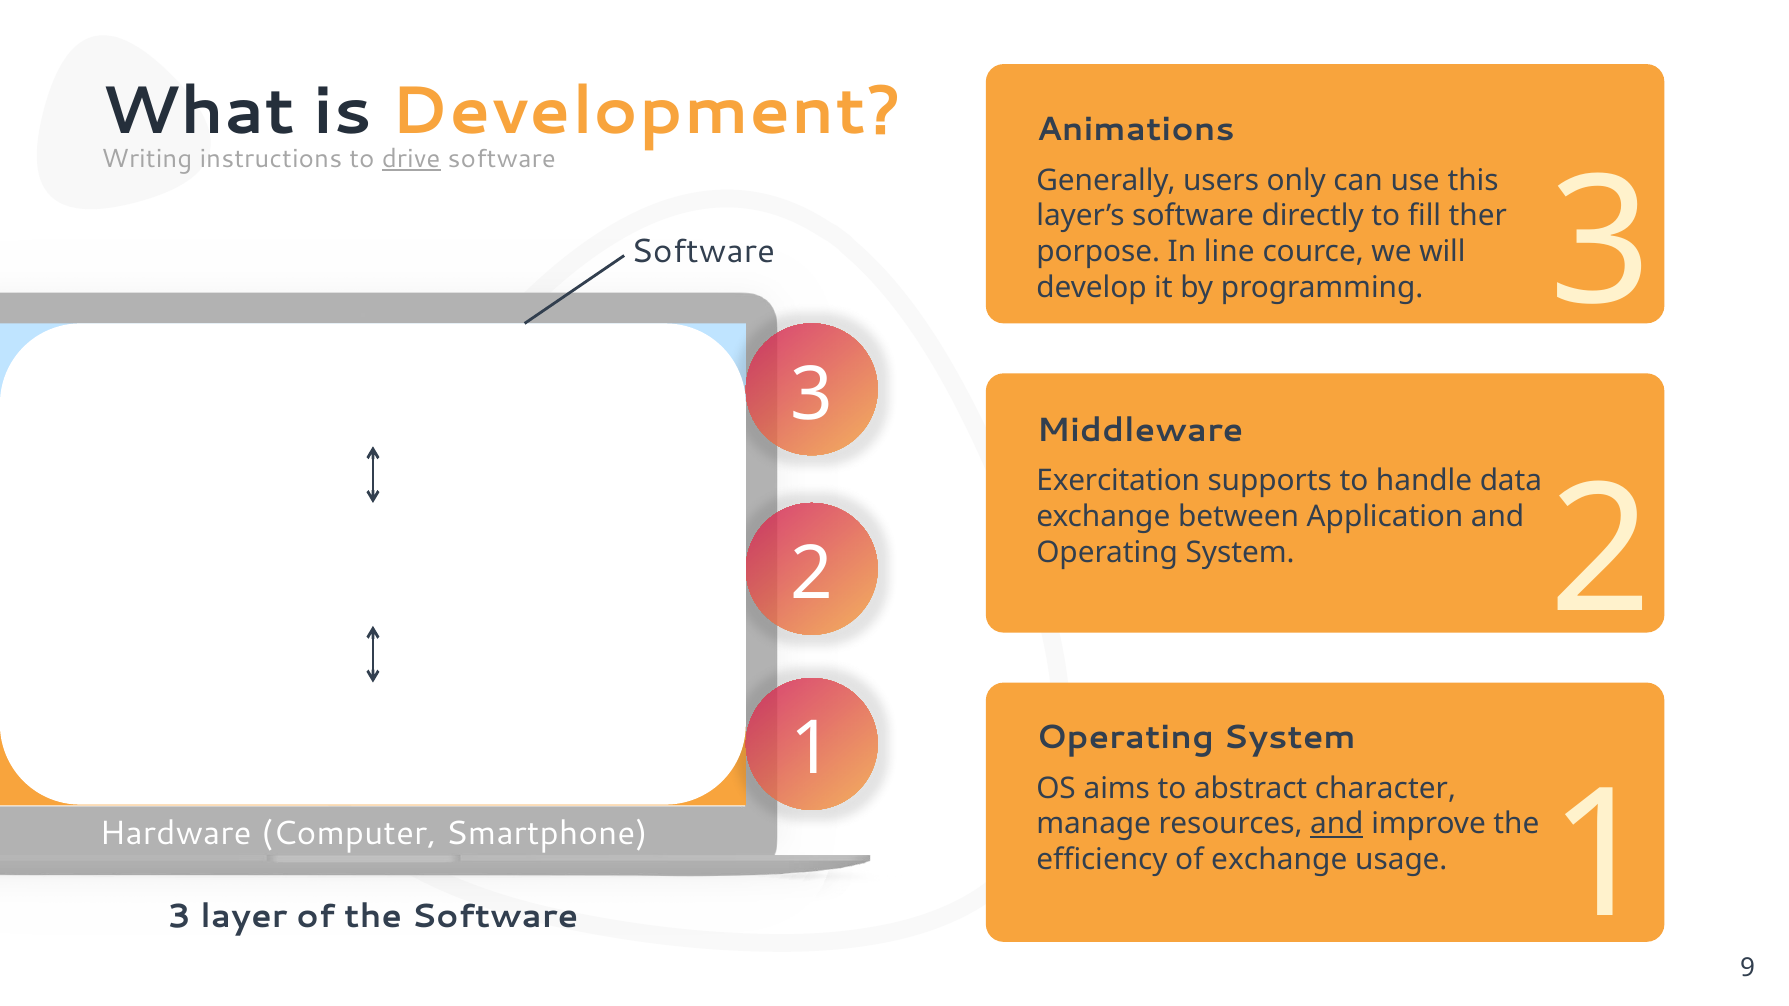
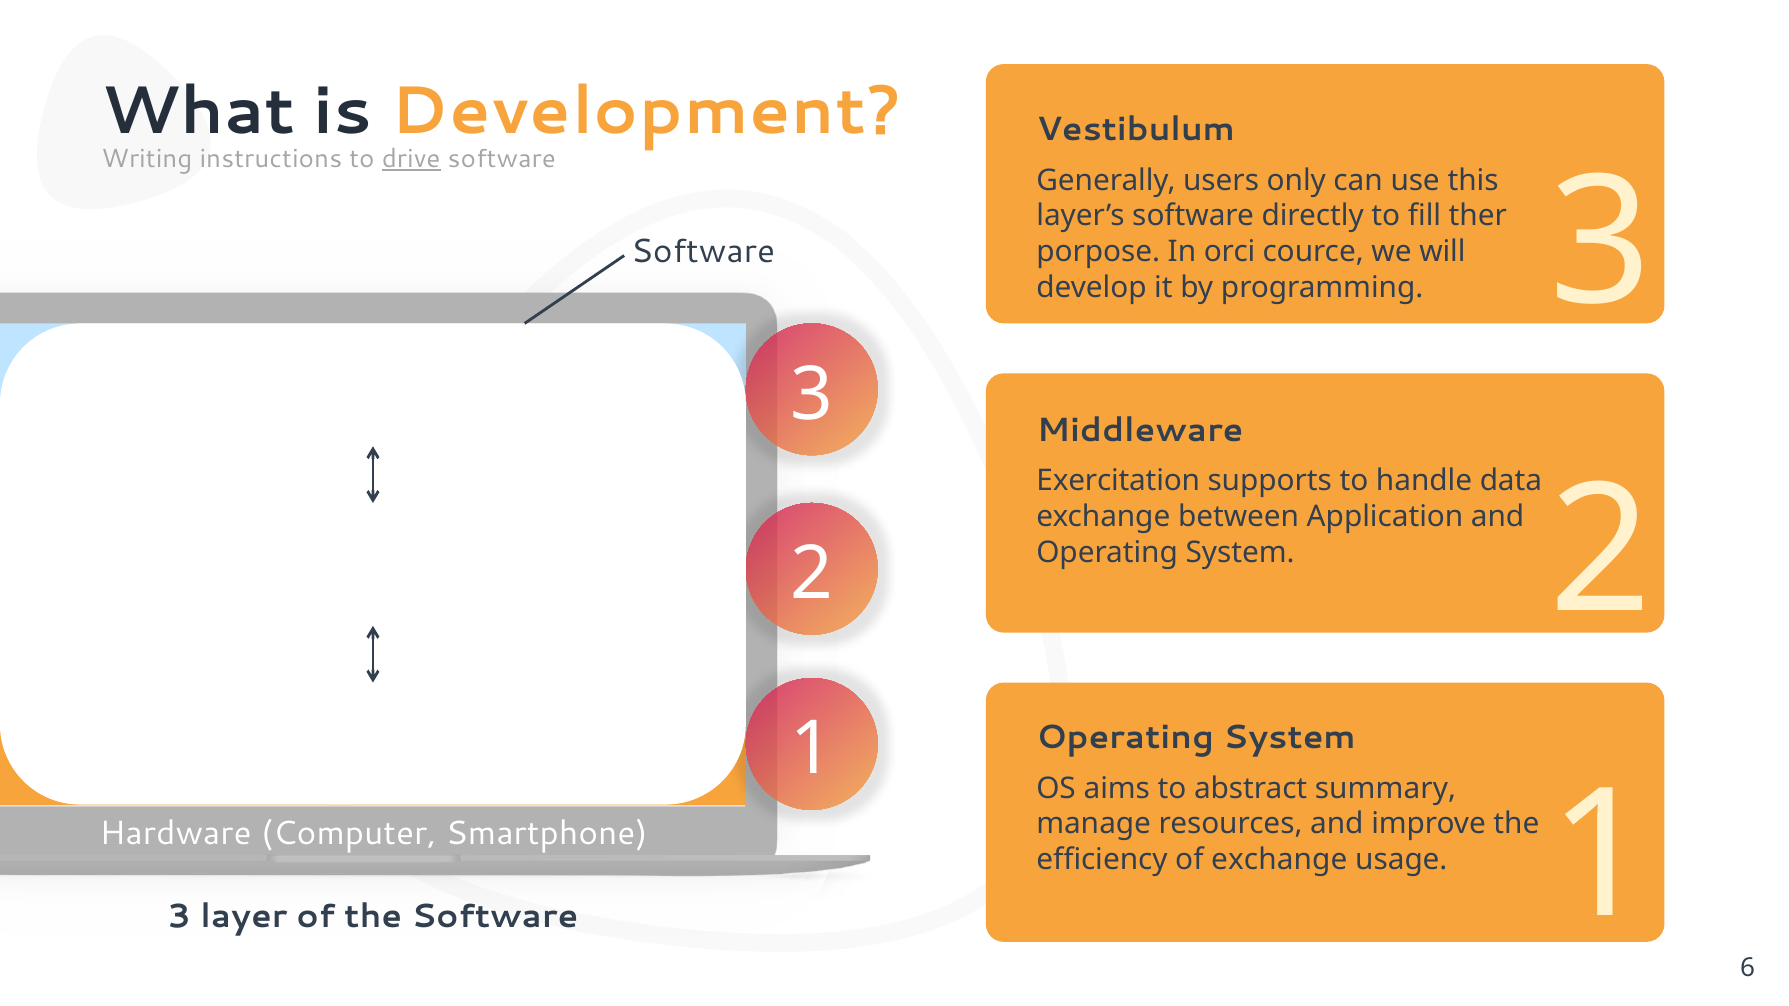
Animations: Animations -> Vestibulum (1136, 129)
line: line -> orci (1230, 252)
character: character -> summary (1385, 788)
9: 9 -> 6 (1748, 968)
and underline: present -> none (1337, 824)
